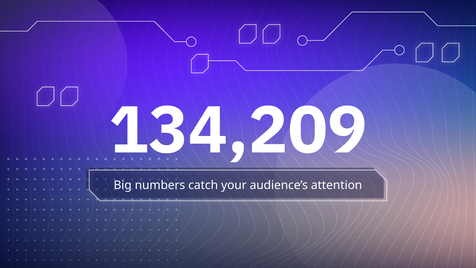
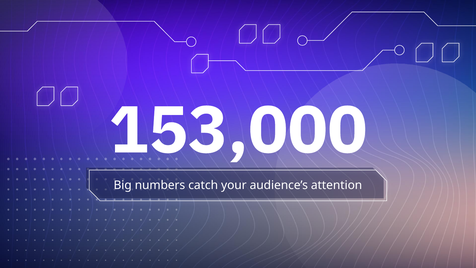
134,209: 134,209 -> 153,000 (238, 131)
